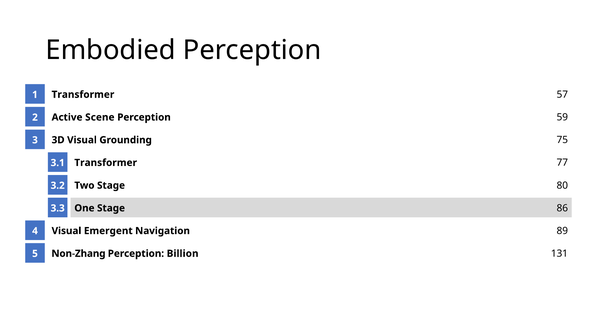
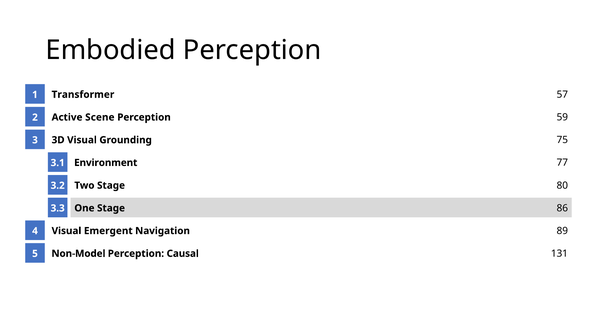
Transformer: Transformer -> Environment (106, 163)
Non-Zhang: Non-Zhang -> Non-Model (78, 253)
Billion: Billion -> Causal (183, 253)
